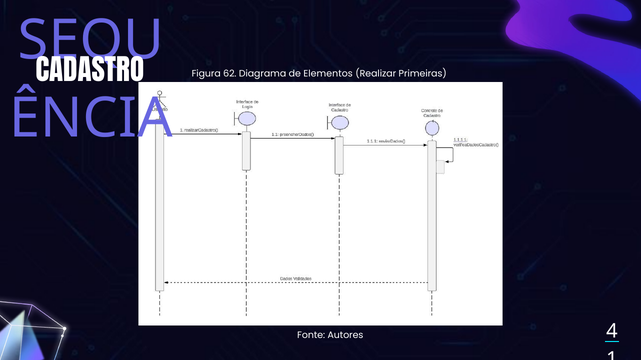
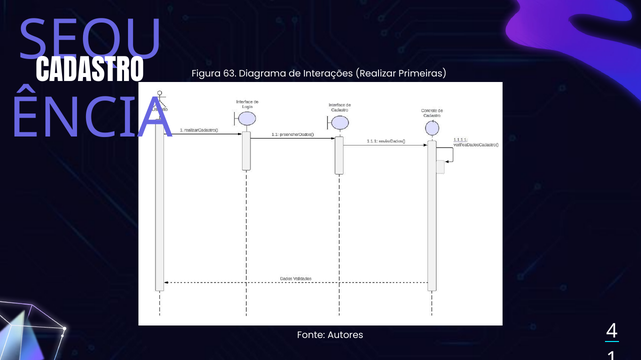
62: 62 -> 63 (230, 74)
Elementos: Elementos -> Interações (328, 74)
